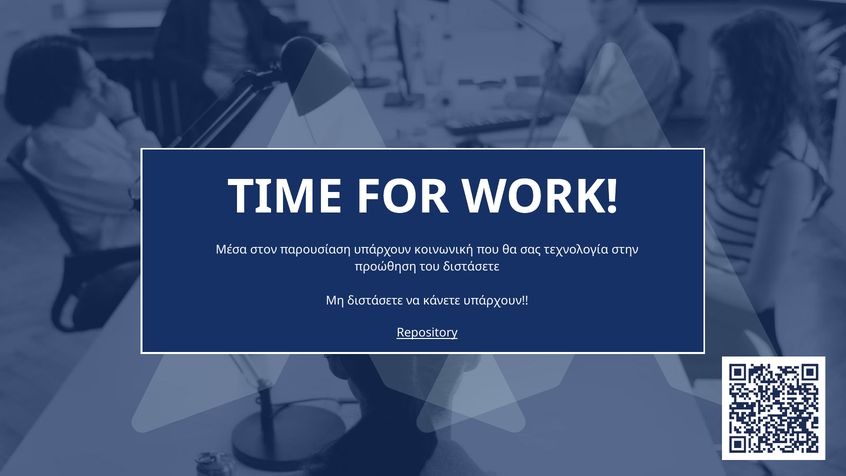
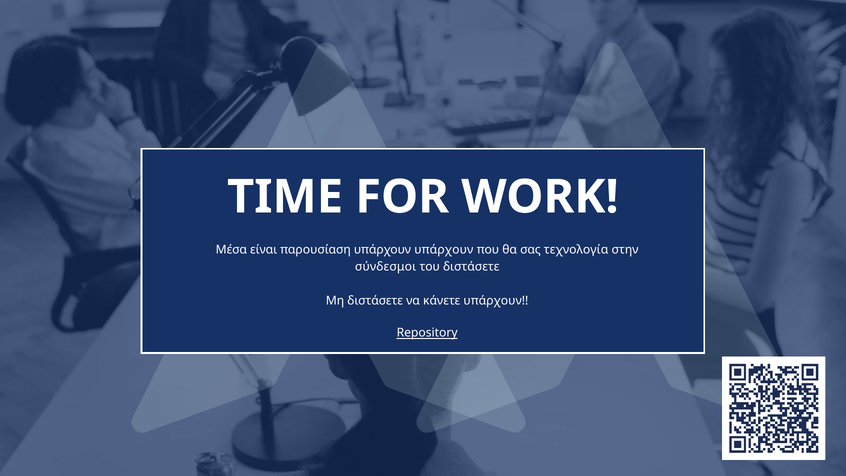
στον: στον -> είναι (264, 250)
υπάρχουν κοινωνική: κοινωνική -> υπάρχουν (444, 250)
προώθηση: προώθηση -> σύνδεσμοι (386, 267)
